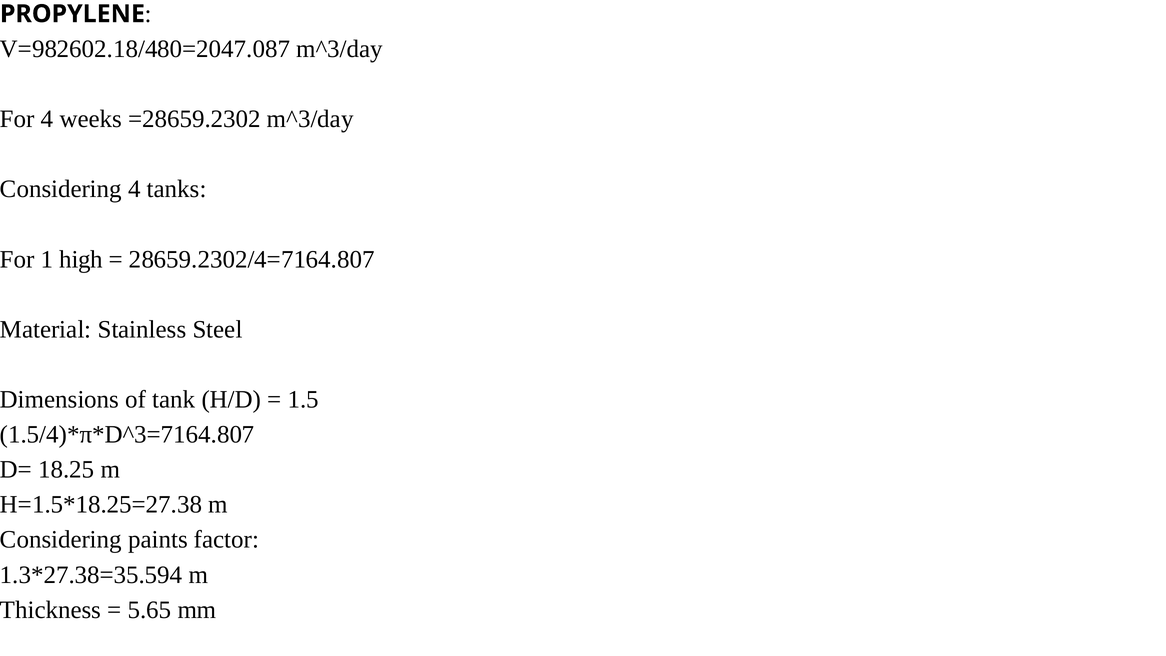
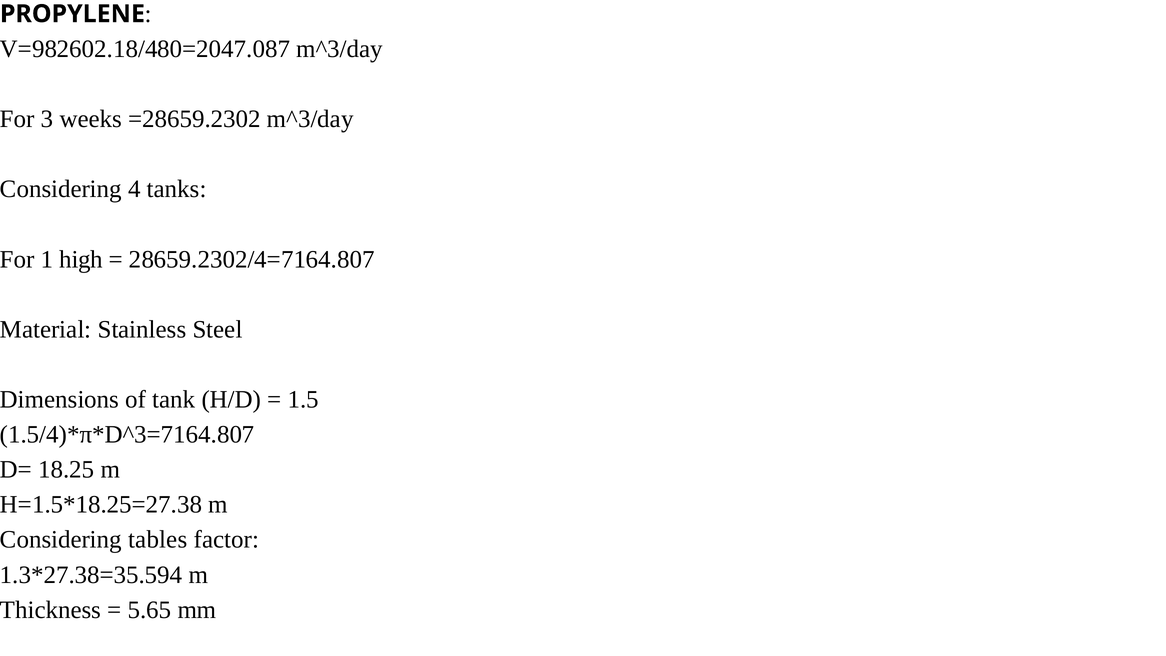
For 4: 4 -> 3 (47, 119)
paints: paints -> tables (158, 540)
